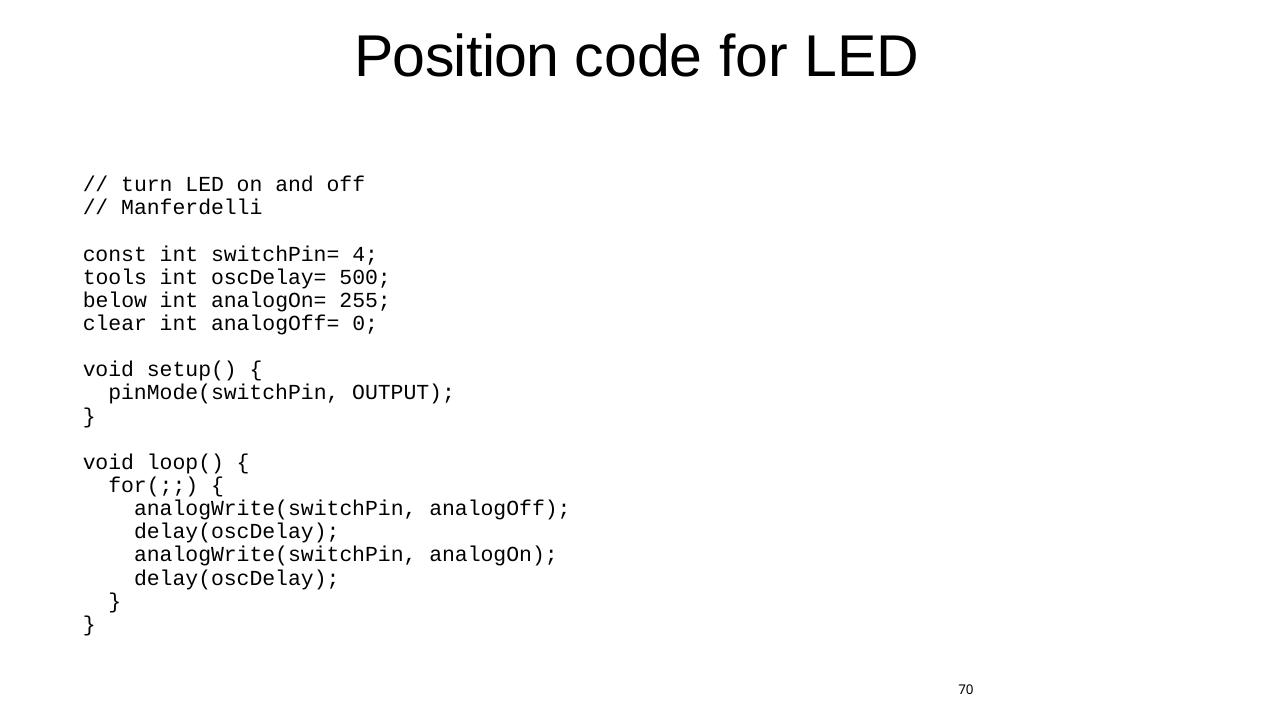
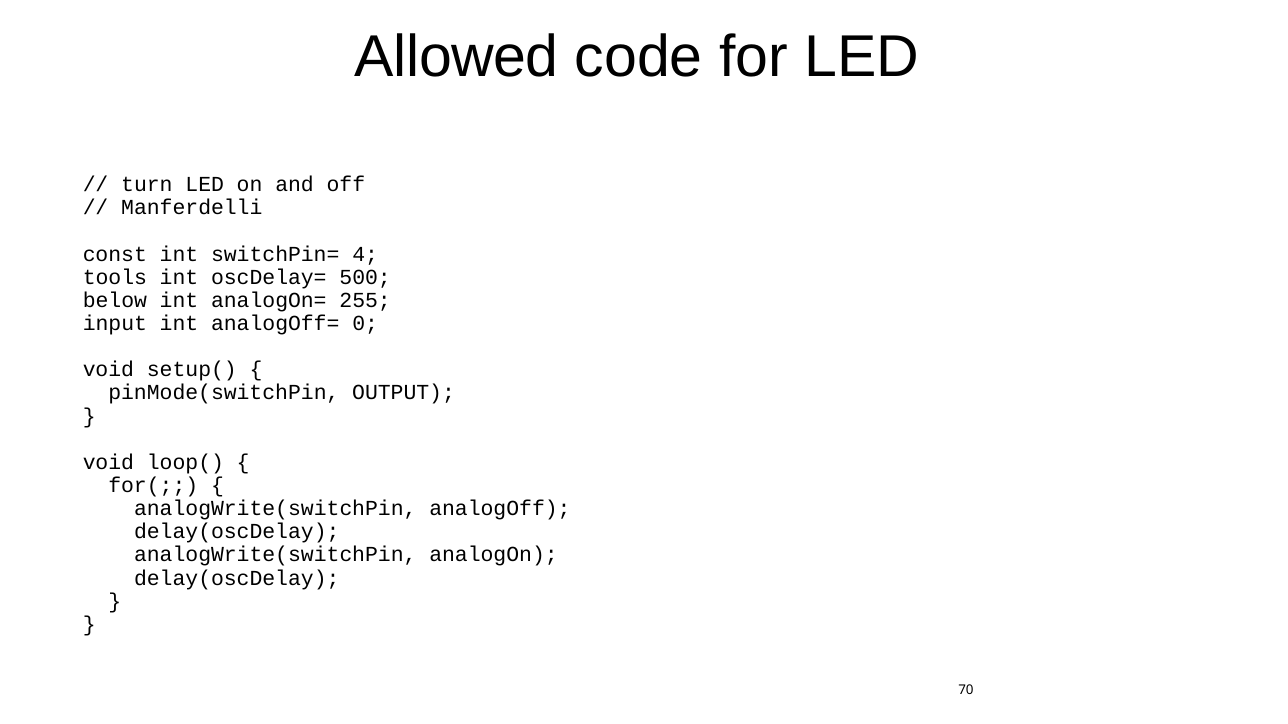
Position: Position -> Allowed (457, 57)
clear: clear -> input (115, 324)
